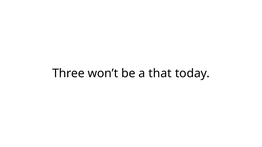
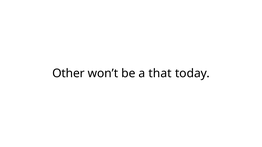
Three: Three -> Other (68, 74)
